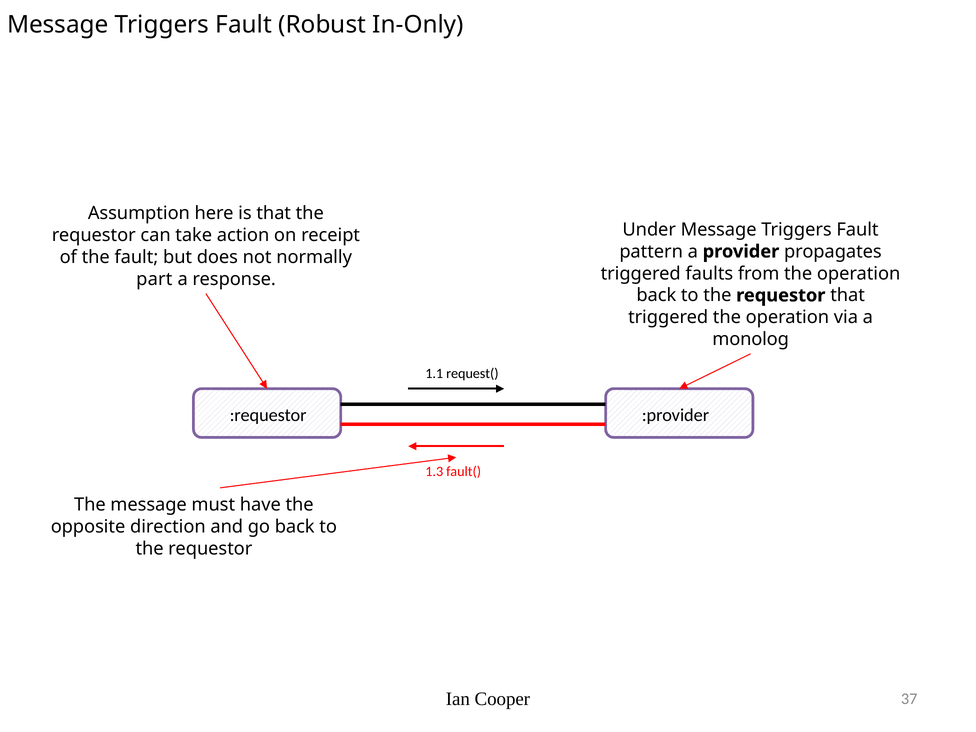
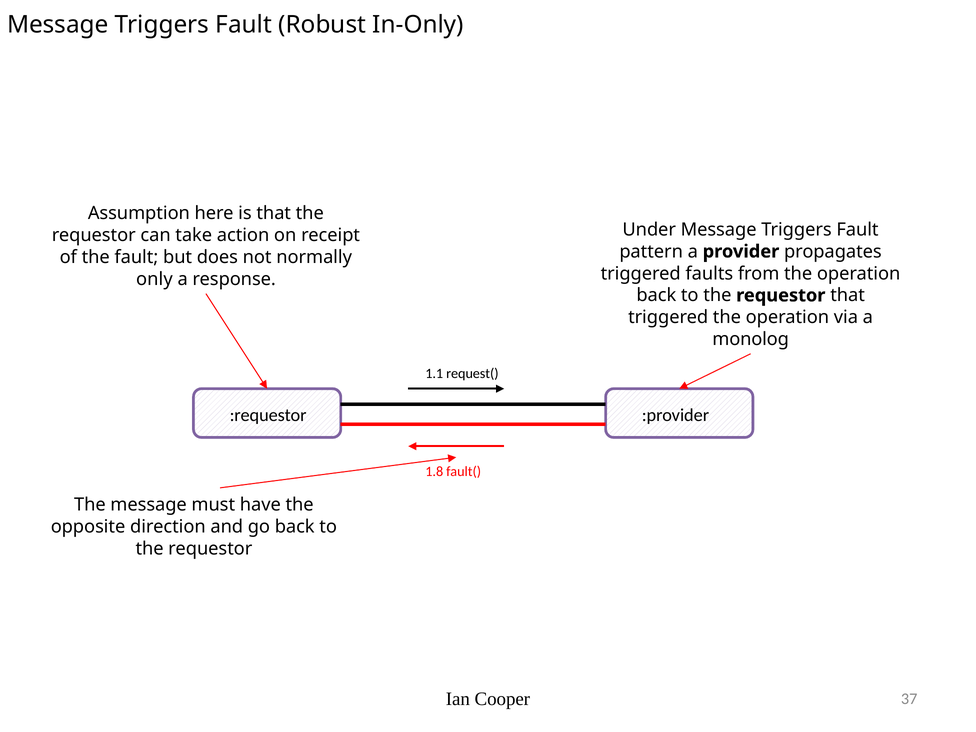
part: part -> only (154, 279)
1.3: 1.3 -> 1.8 (434, 472)
